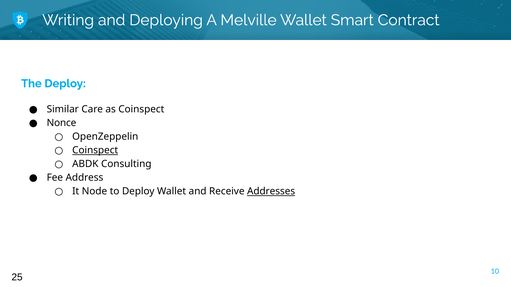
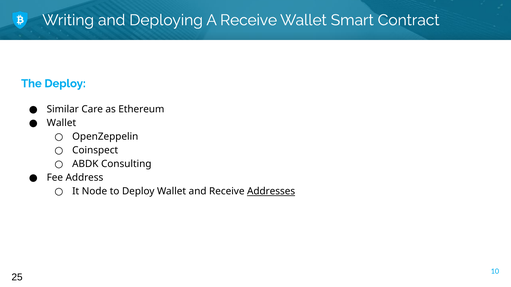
A Melville: Melville -> Receive (249, 20)
as Coinspect: Coinspect -> Ethereum (141, 109)
Nonce: Nonce -> Wallet (61, 123)
Coinspect underline: present -> none (95, 151)
